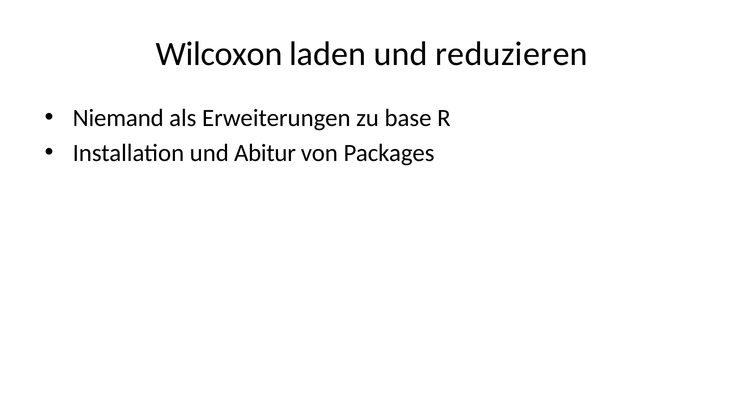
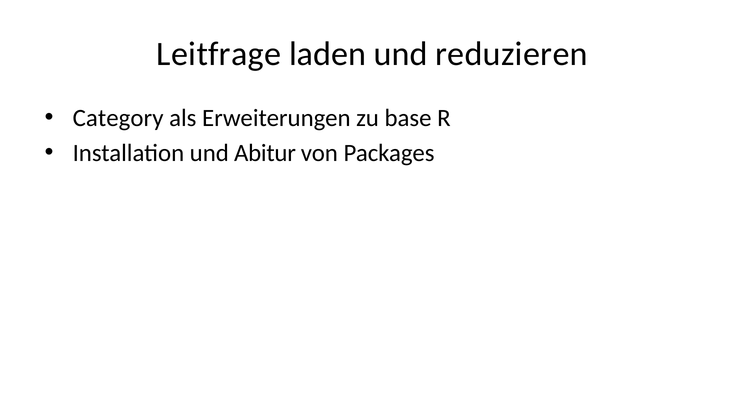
Wilcoxon: Wilcoxon -> Leitfrage (219, 54)
Niemand: Niemand -> Category (118, 118)
